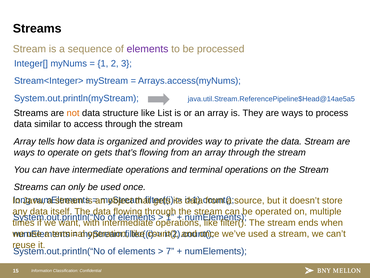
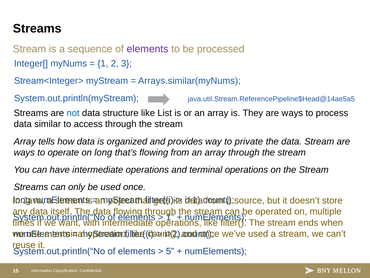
Arrays.access(myNums: Arrays.access(myNums -> Arrays.similar(myNums (189, 81)
not colour: orange -> blue (73, 113)
on gets: gets -> long (103, 152)
7: 7 -> 5 (170, 251)
